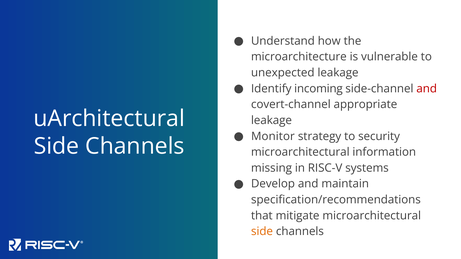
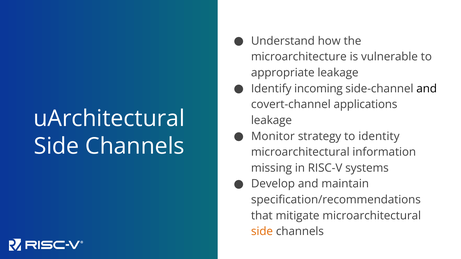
unexpected: unexpected -> appropriate (283, 73)
and colour: red -> black (427, 89)
appropriate: appropriate -> applications (365, 105)
security: security -> identity (379, 136)
